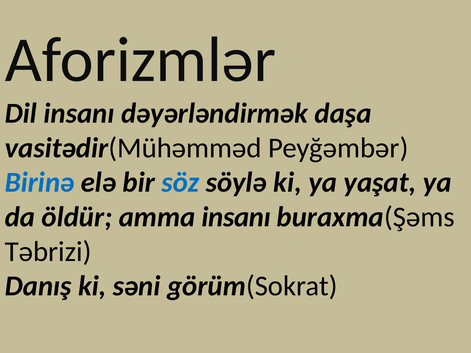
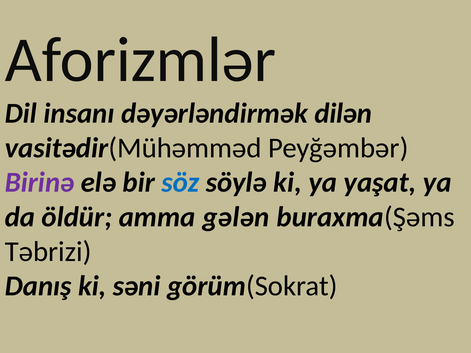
daşa: daşa -> dilən (343, 113)
Birinə colour: blue -> purple (40, 183)
amma insanı: insanı -> gələn (236, 217)
